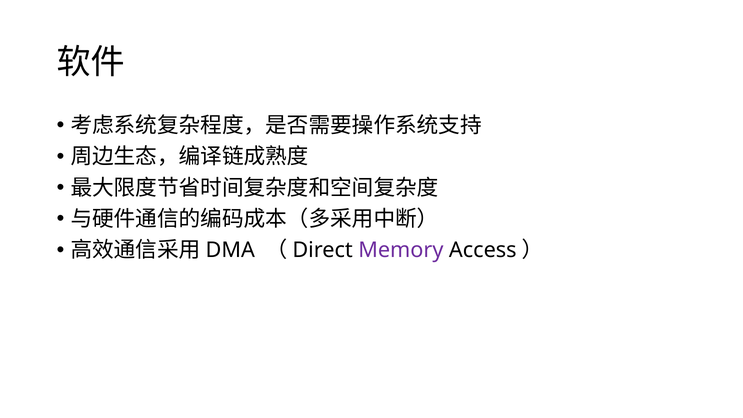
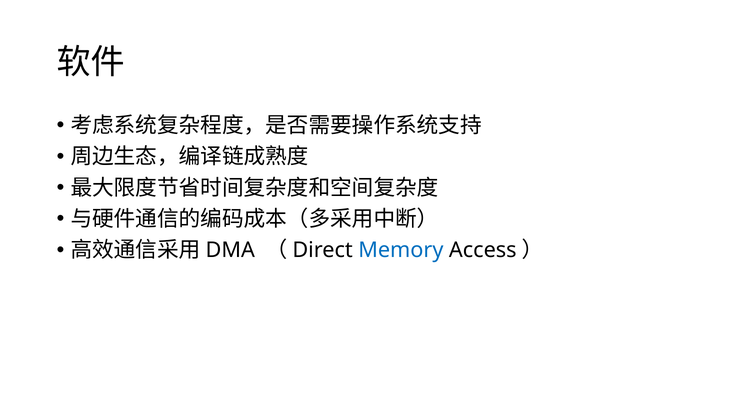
Memory colour: purple -> blue (401, 250)
